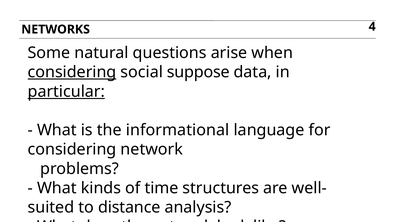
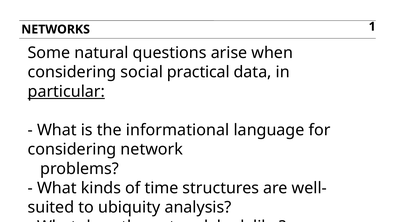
4: 4 -> 1 (372, 27)
considering underline: present -> none (72, 72)
suppose: suppose -> practical (198, 72)
distance: distance -> ubiquity (129, 207)
